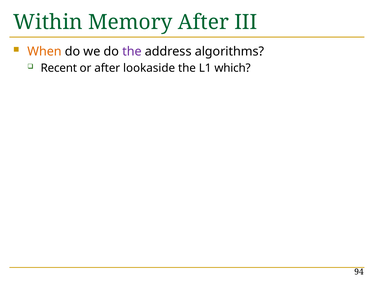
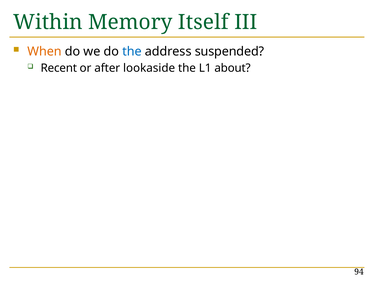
Memory After: After -> Itself (203, 22)
the colour: purple -> blue (132, 51)
algorithms: algorithms -> suspended (229, 51)
which: which -> about (232, 68)
